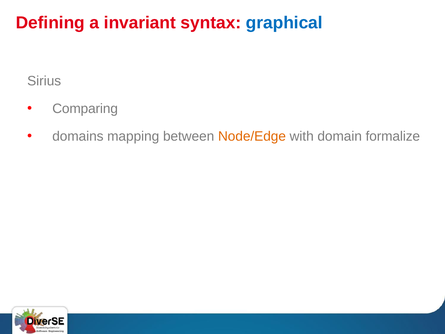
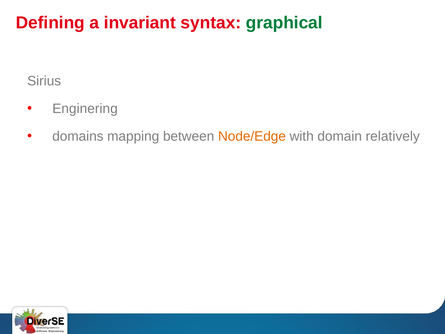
graphical colour: blue -> green (284, 23)
Comparing: Comparing -> Enginering (85, 109)
formalize: formalize -> relatively (393, 136)
